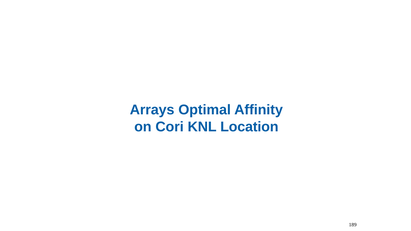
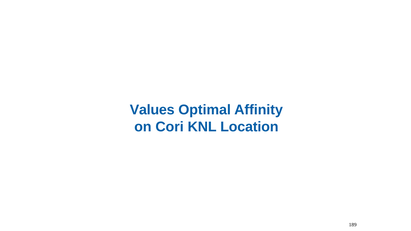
Arrays: Arrays -> Values (152, 110)
